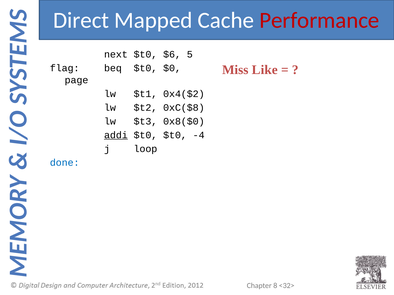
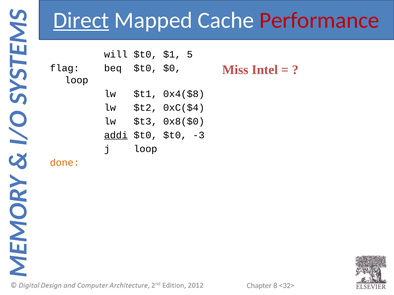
Direct underline: none -> present (81, 20)
next: next -> will (116, 55)
$6: $6 -> $1 (172, 55)
Like: Like -> Intel (265, 70)
page: page -> loop (77, 80)
0x4($2: 0x4($2 -> 0x4($8 (184, 94)
0xC($8: 0xC($8 -> 0xC($4 (184, 108)
-4: -4 -> -3 (199, 135)
done colour: blue -> orange (65, 163)
